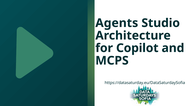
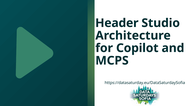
Agents: Agents -> Header (117, 23)
